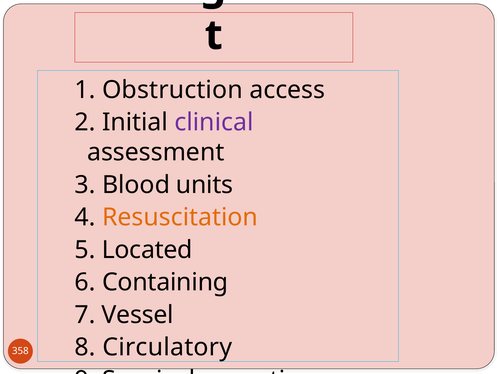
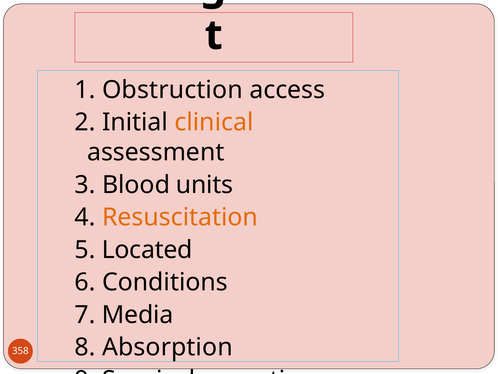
clinical colour: purple -> orange (214, 122)
Containing: Containing -> Conditions (165, 282)
Vessel: Vessel -> Media (138, 314)
Circulatory: Circulatory -> Absorption (167, 347)
